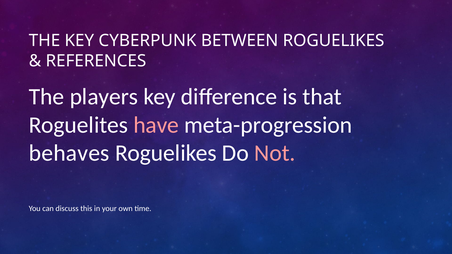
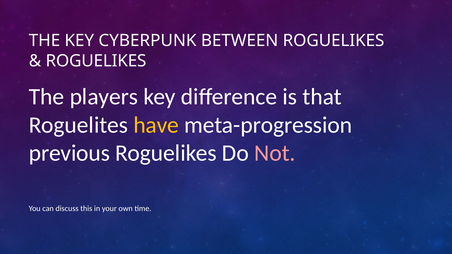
REFERENCES: REFERENCES -> ROGUELIKES (96, 61)
have colour: pink -> yellow (156, 125)
behaves: behaves -> previous (69, 153)
